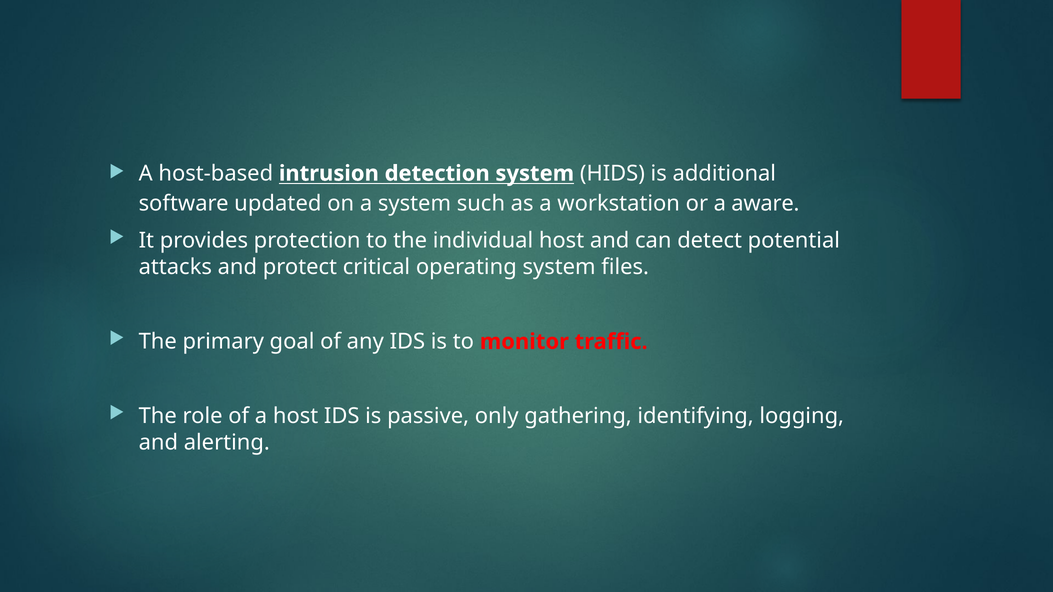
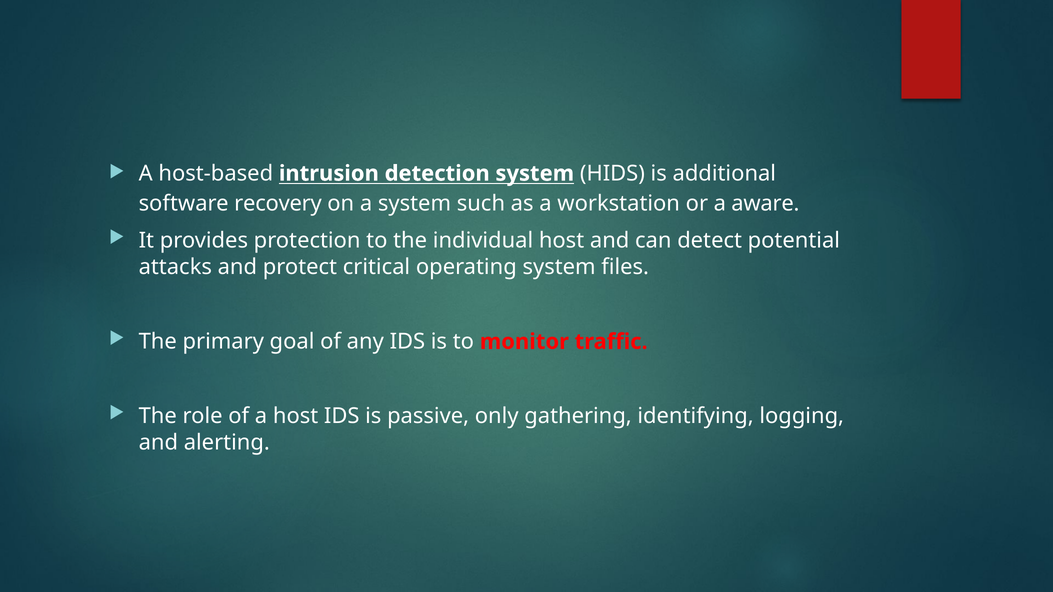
updated: updated -> recovery (278, 204)
